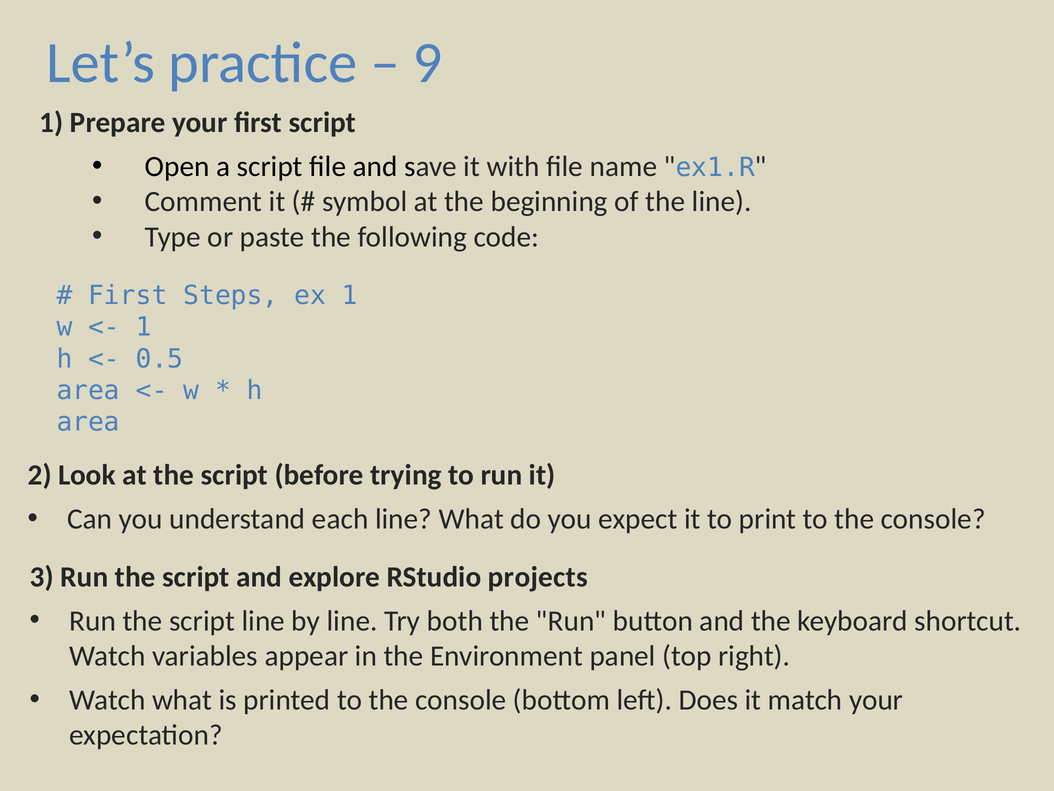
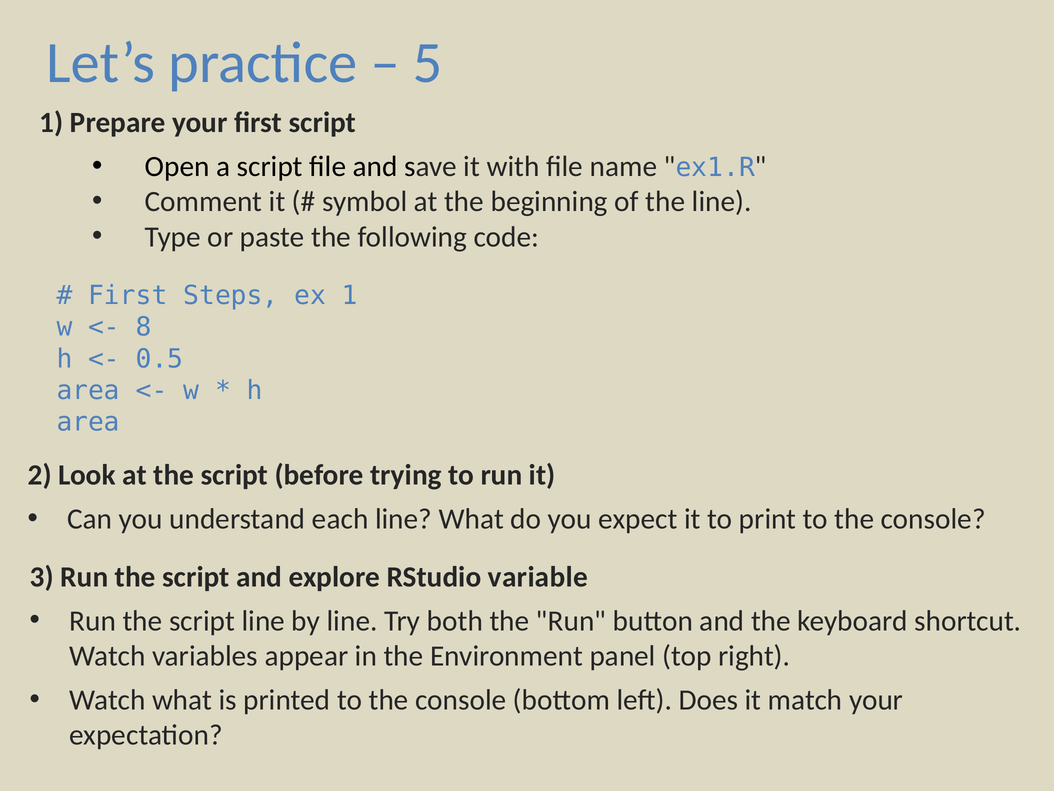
9: 9 -> 5 (428, 63)
1: 1 -> 8 (144, 327)
projects: projects -> variable (538, 577)
